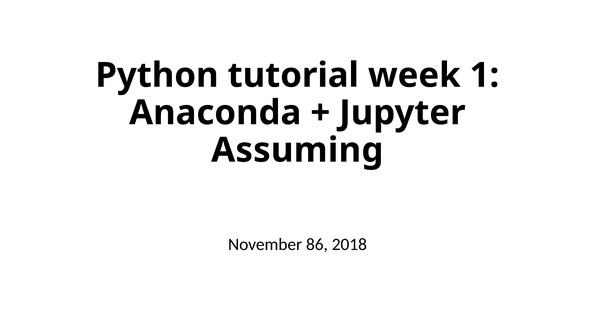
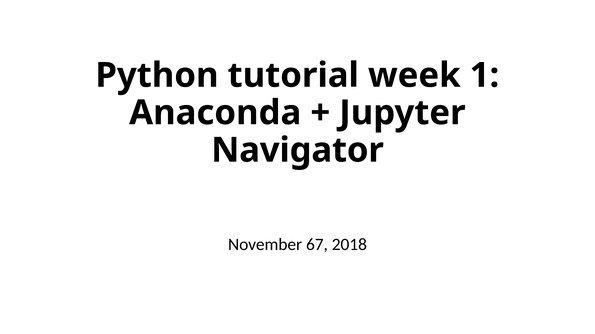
Assuming: Assuming -> Navigator (298, 151)
86: 86 -> 67 (317, 245)
